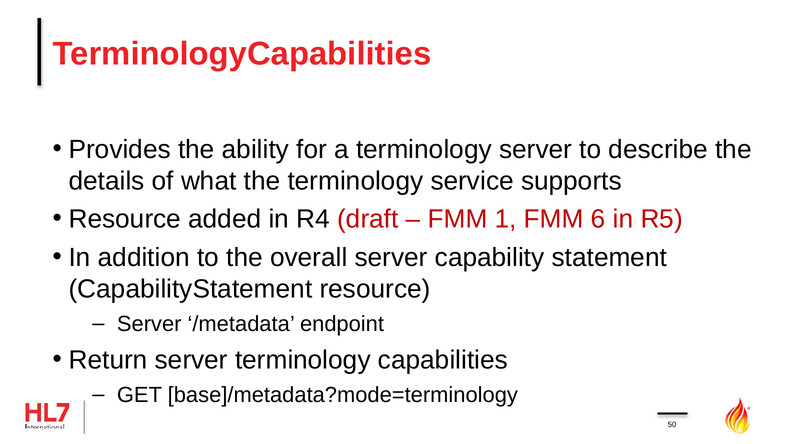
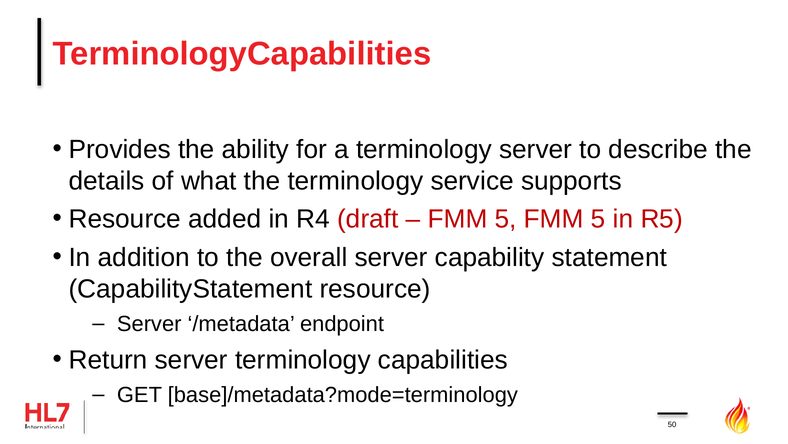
1: 1 -> 5 (506, 219)
6: 6 -> 5 (598, 219)
